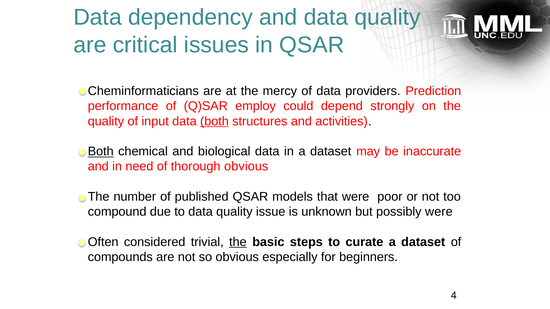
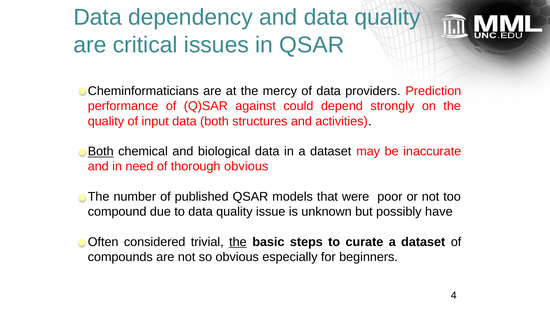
employ: employ -> against (256, 106)
both underline: present -> none (214, 121)
possibly were: were -> have (439, 212)
